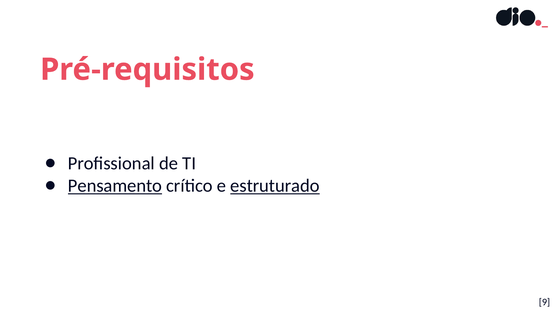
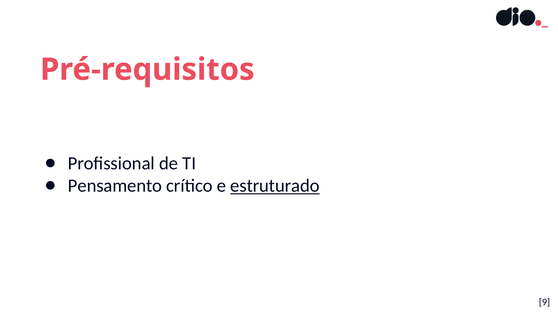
Pensamento underline: present -> none (115, 186)
